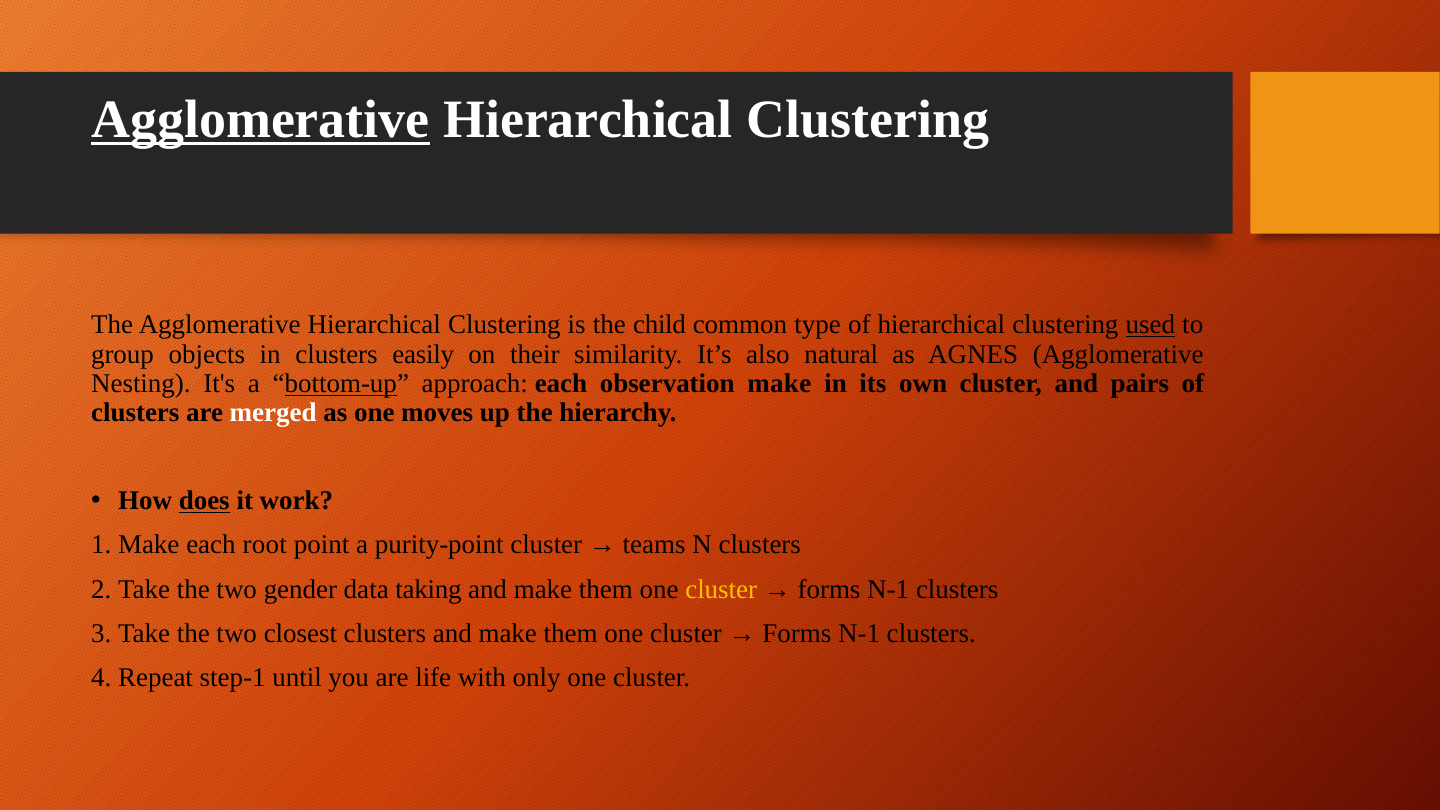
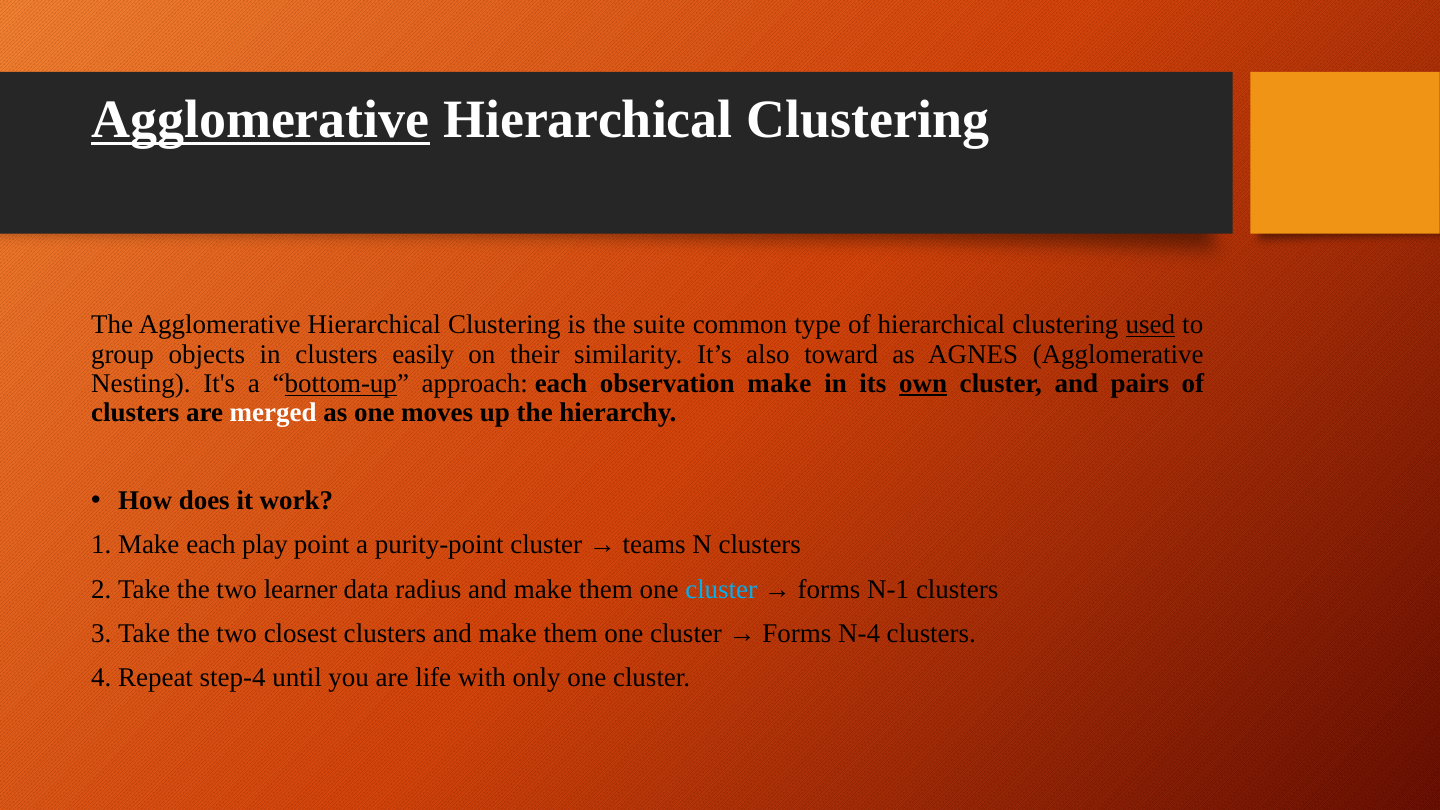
child: child -> suite (659, 325)
natural: natural -> toward (841, 354)
own underline: none -> present (923, 383)
does underline: present -> none (204, 501)
root: root -> play (265, 545)
gender: gender -> learner (301, 589)
taking: taking -> radius (428, 589)
cluster colour: yellow -> light blue (721, 589)
N-1: N-1 -> N-4 (859, 633)
step-1: step-1 -> step-4 (233, 678)
